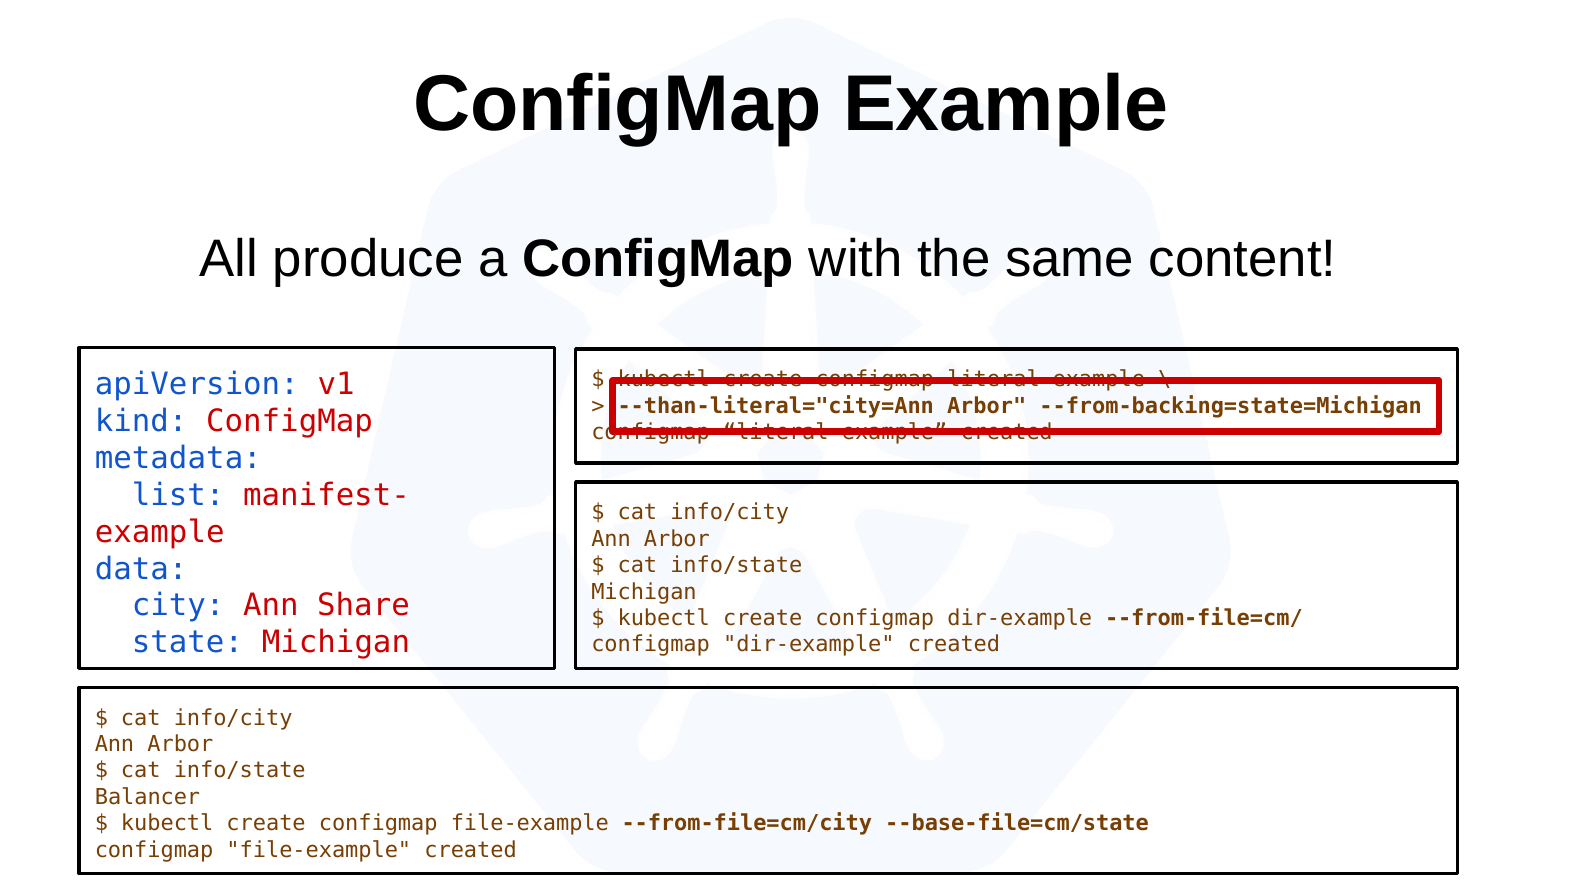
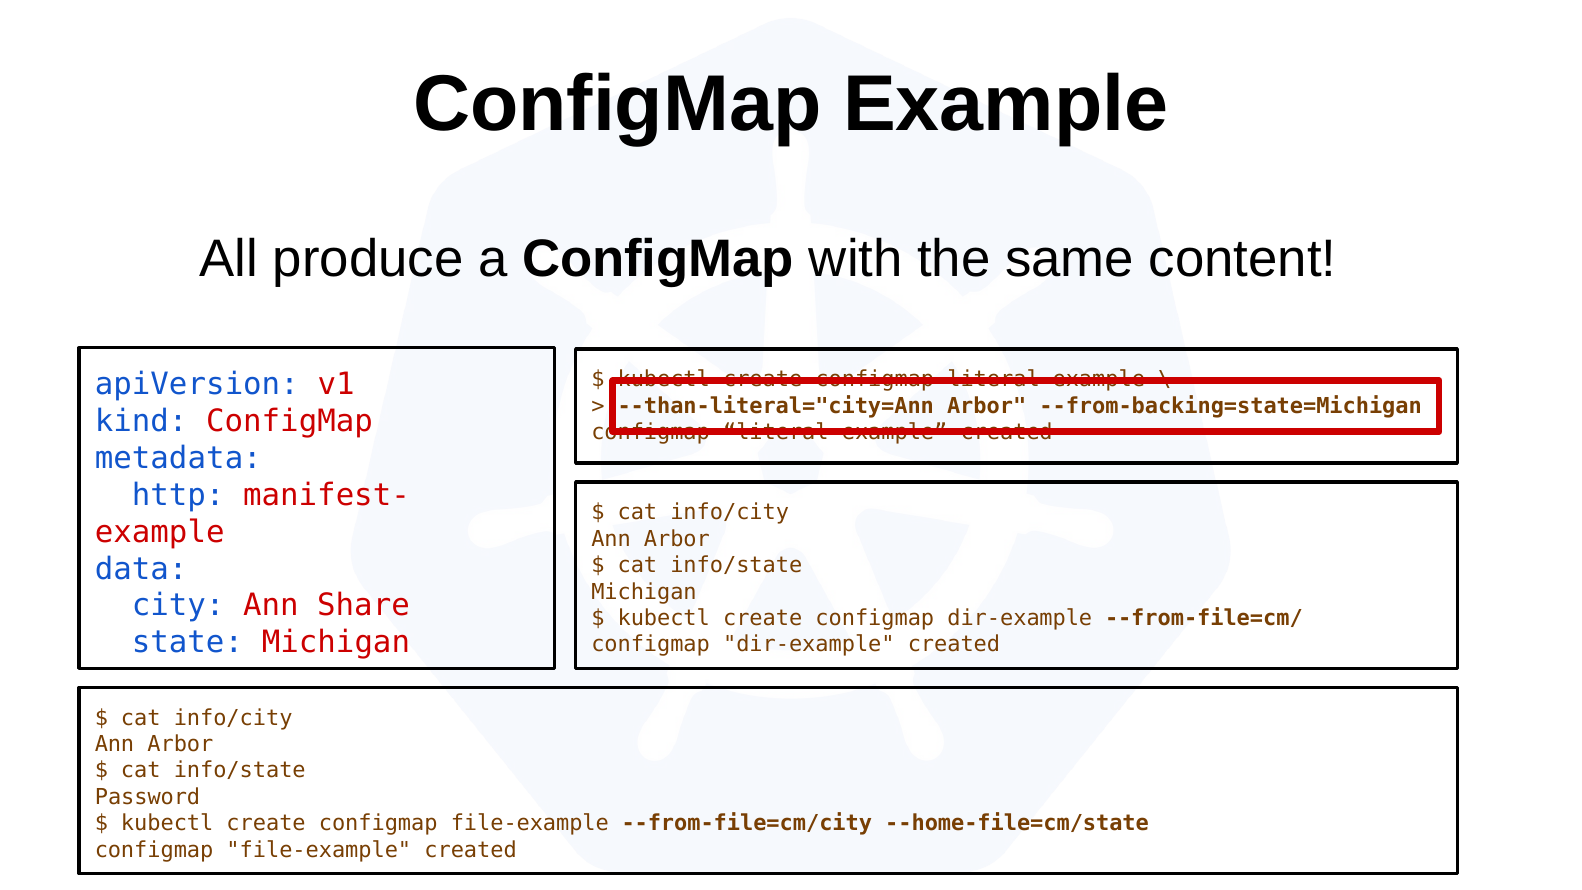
list: list -> http (178, 495)
Balancer: Balancer -> Password (148, 797)
--base-file=cm/state: --base-file=cm/state -> --home-file=cm/state (1017, 823)
